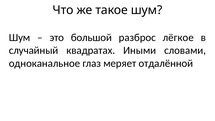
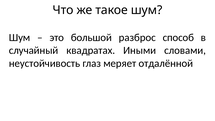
лёгкое: лёгкое -> способ (178, 37)
одноканальное: одноканальное -> неустойчивость (44, 63)
